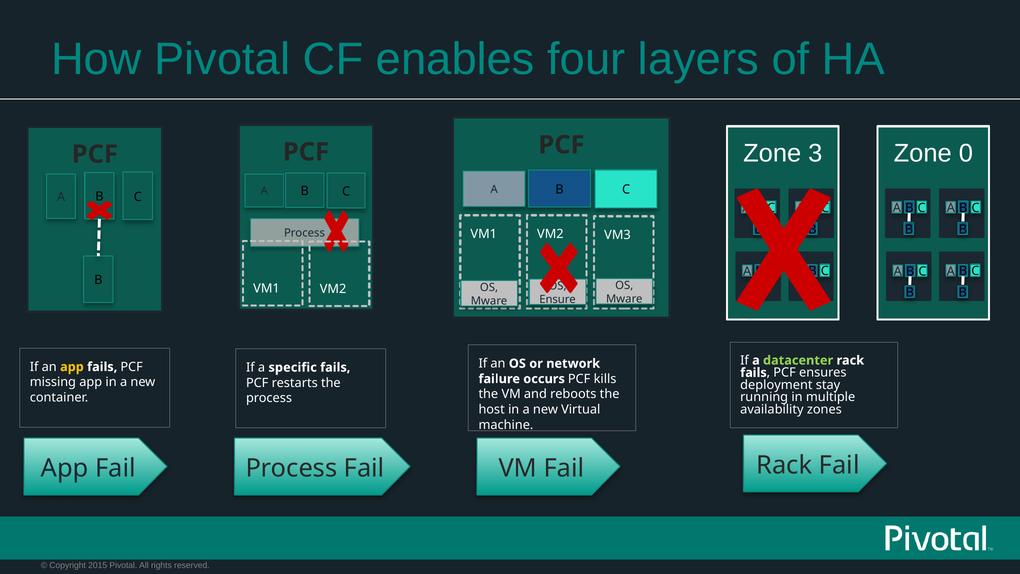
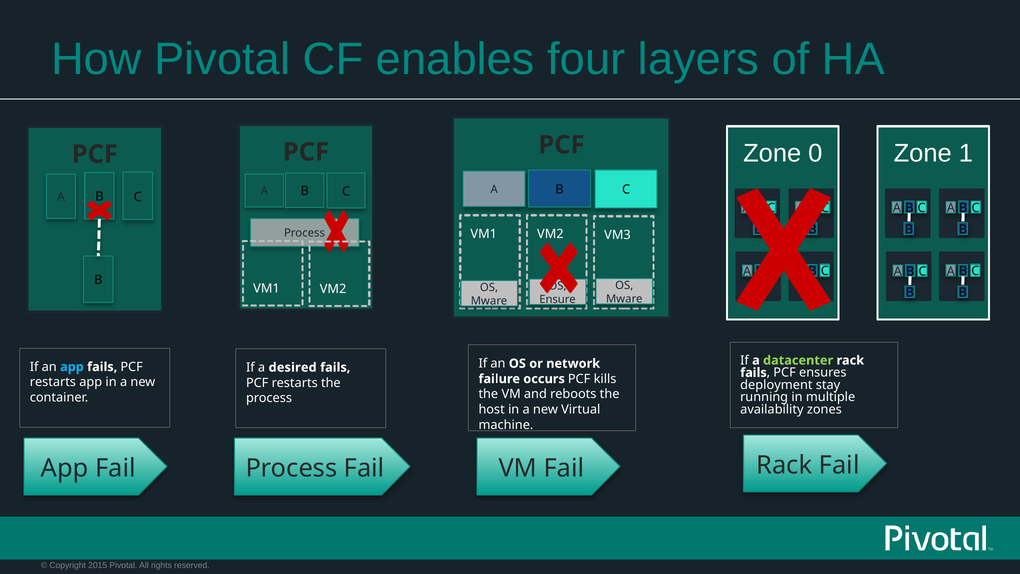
Zone 3: 3 -> 0 (815, 154)
0: 0 -> 1 (966, 154)
app colour: yellow -> light blue (72, 367)
specific: specific -> desired (293, 367)
missing: missing -> restarts (53, 382)
